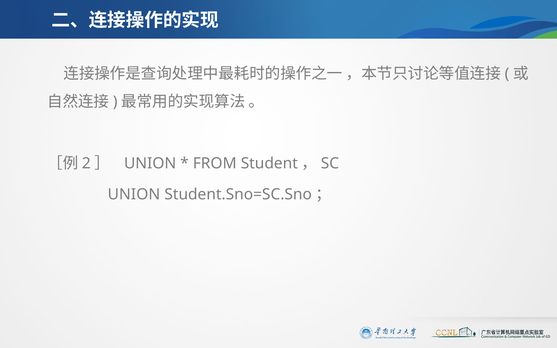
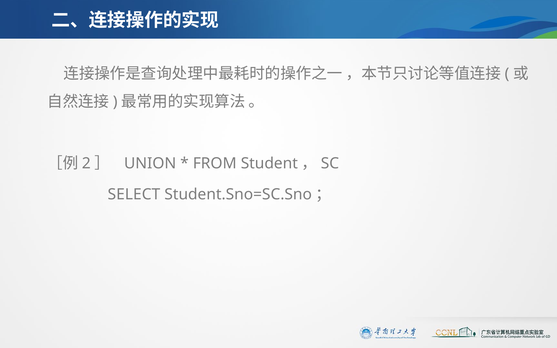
UNION: UNION -> SELECT (134, 194)
